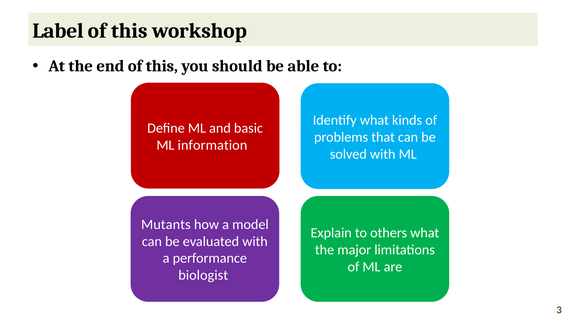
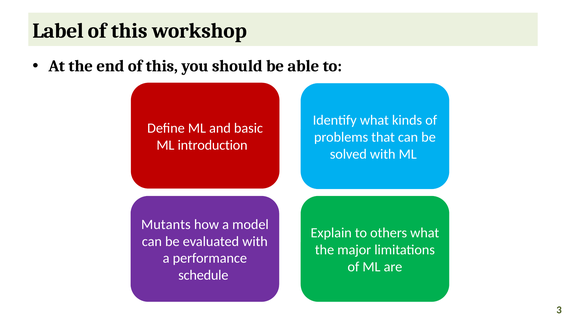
information: information -> introduction (213, 145)
biologist: biologist -> schedule (203, 276)
